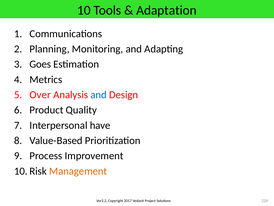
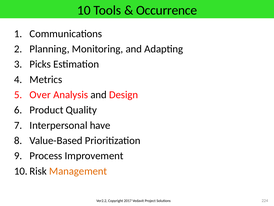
Adaptation: Adaptation -> Occurrence (167, 10)
Goes: Goes -> Picks (40, 64)
and colour: blue -> black (99, 95)
